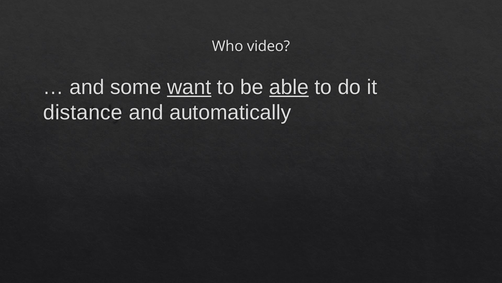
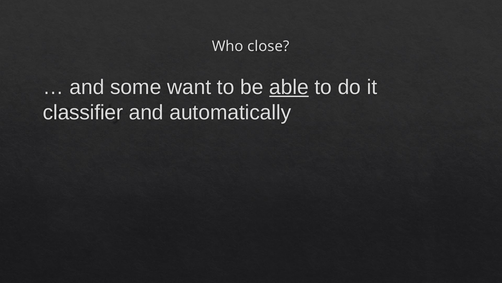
video: video -> close (268, 46)
want underline: present -> none (189, 87)
distance: distance -> classifier (83, 112)
